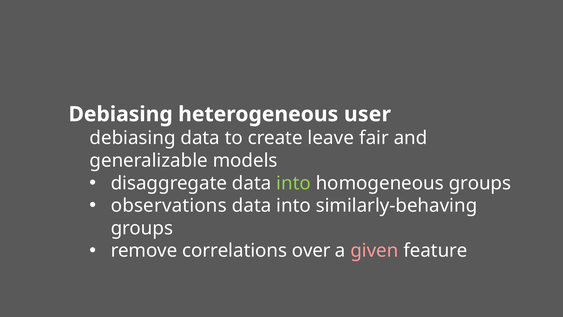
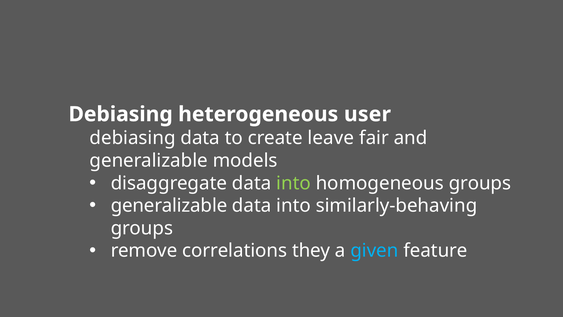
observations: observations -> generalizable (169, 205)
over: over -> they (311, 251)
given colour: pink -> light blue (374, 251)
